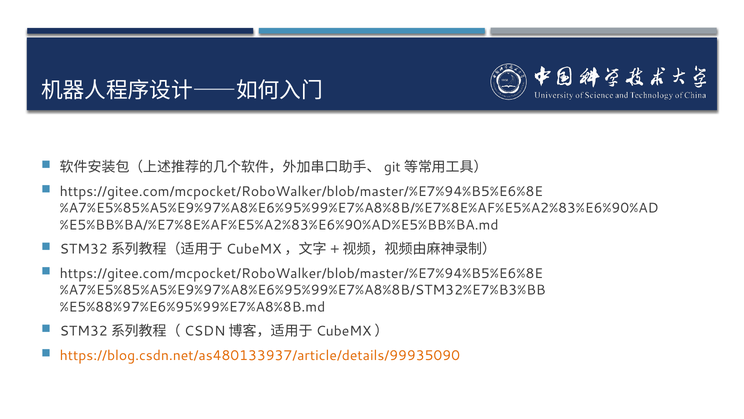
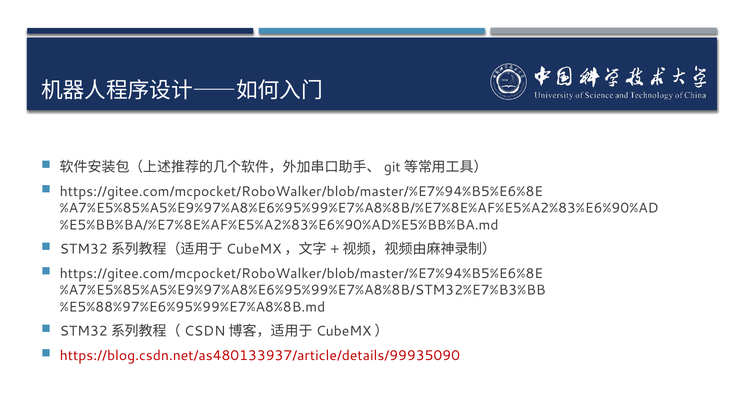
https://blog.csdn.net/as480133937/article/details/99935090 colour: orange -> red (260, 355)
